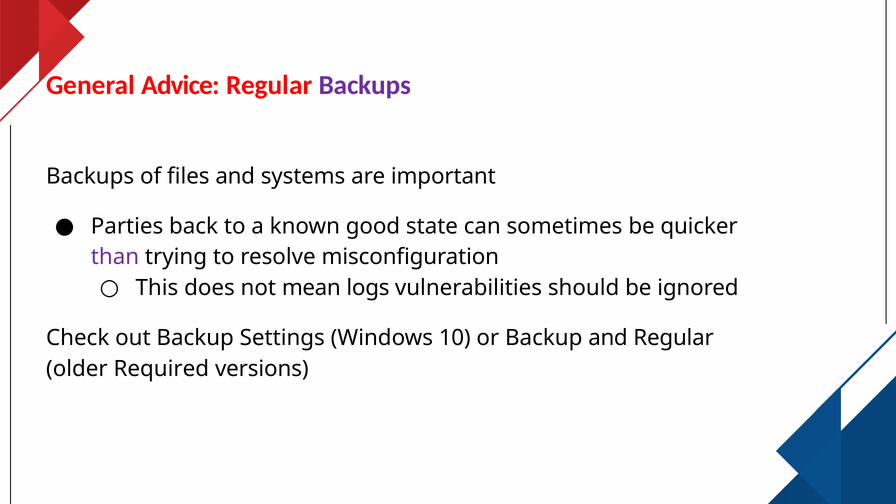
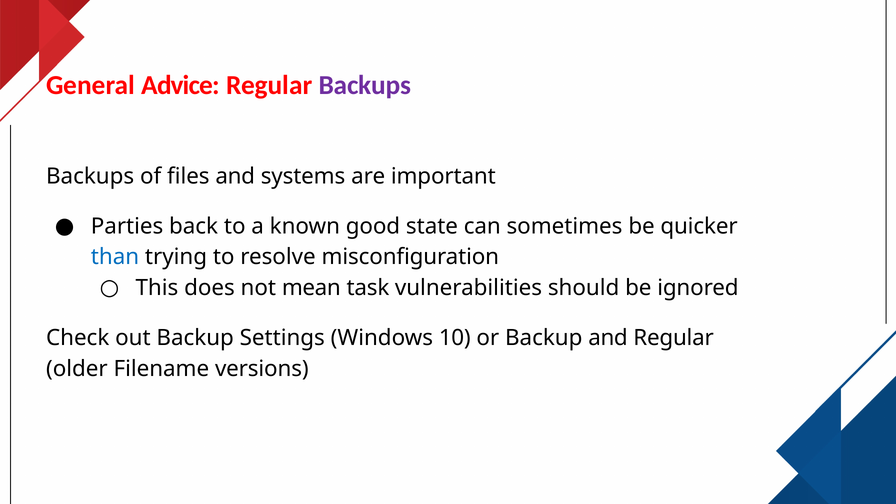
than colour: purple -> blue (115, 257)
logs: logs -> task (368, 288)
Required: Required -> Filename (161, 369)
